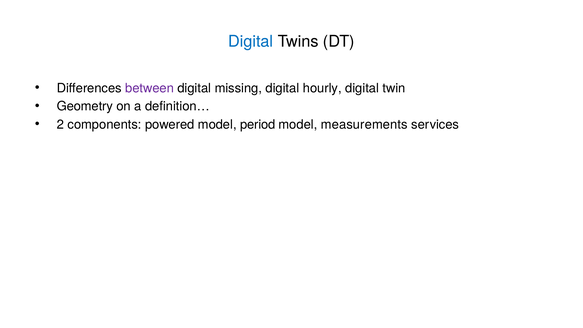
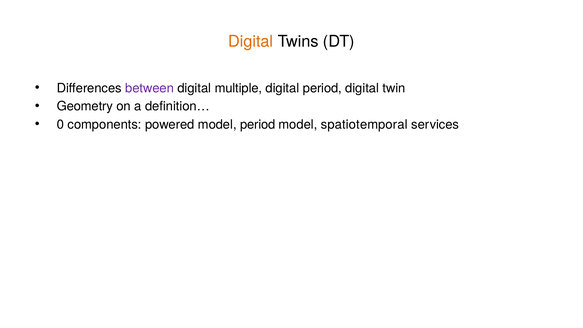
Digital colour: blue -> orange (251, 42)
missing: missing -> multiple (238, 88)
digital hourly: hourly -> period (322, 88)
2: 2 -> 0 (60, 124)
measurements: measurements -> spatiotemporal (364, 124)
